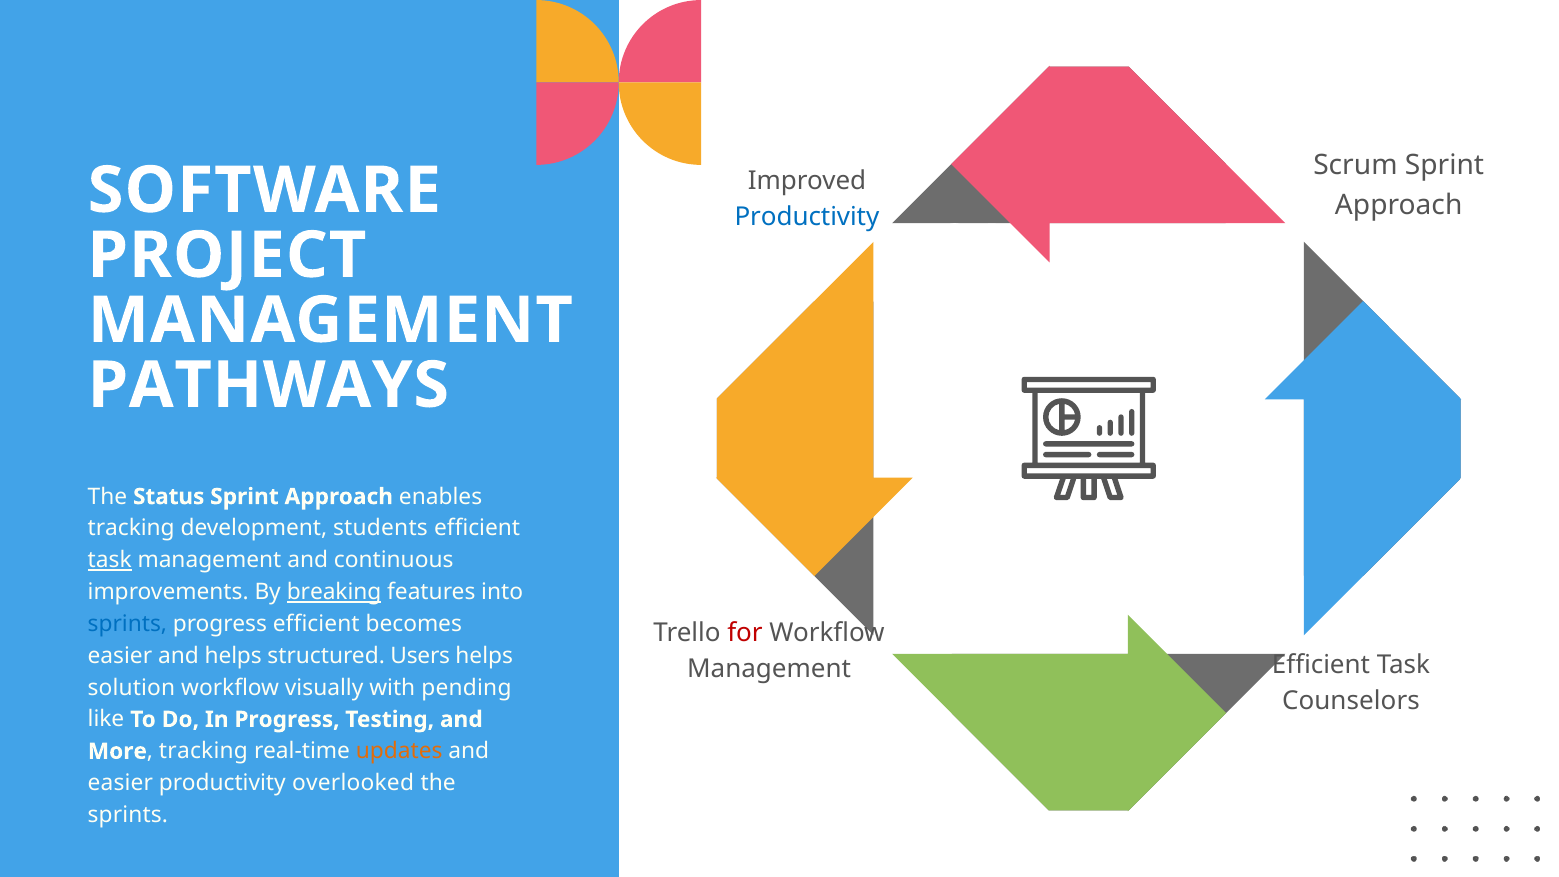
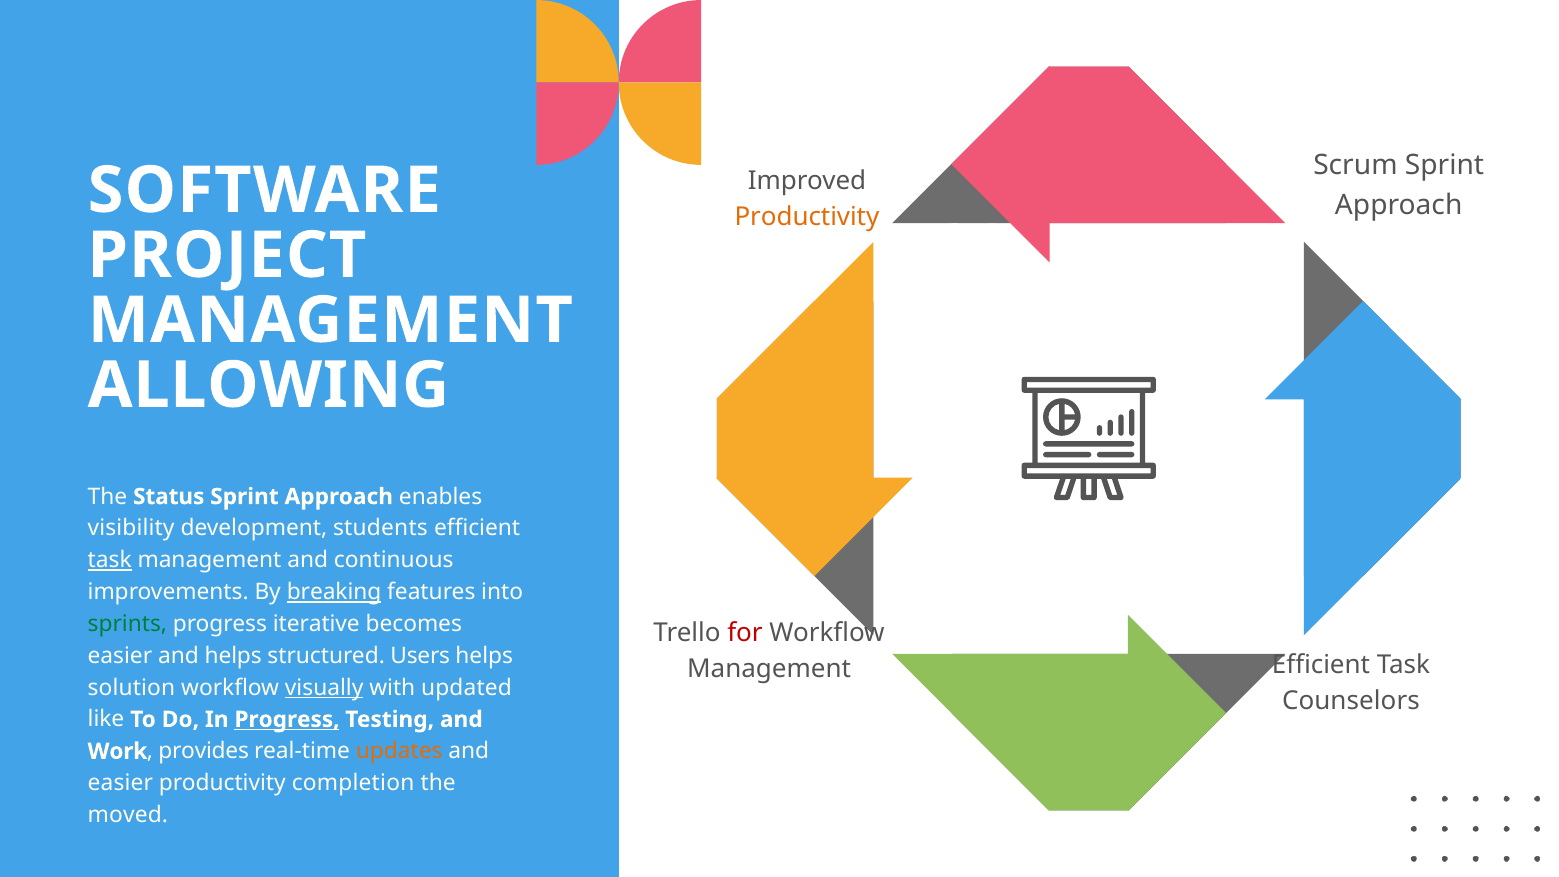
Productivity colour: blue -> orange (807, 217)
PATHWAYS: PATHWAYS -> ALLOWING (268, 385)
tracking: tracking -> visibility (131, 528)
sprints colour: blue -> green (127, 624)
progress efficient: efficient -> iterative (316, 624)
visually underline: none -> present (324, 688)
pending: pending -> updated (466, 688)
Progress underline: none -> present (287, 719)
More: More -> Work (117, 751)
tracking: tracking -> provides (204, 751)
overlooked: overlooked -> completion (353, 783)
sprints: sprints -> moved (128, 815)
